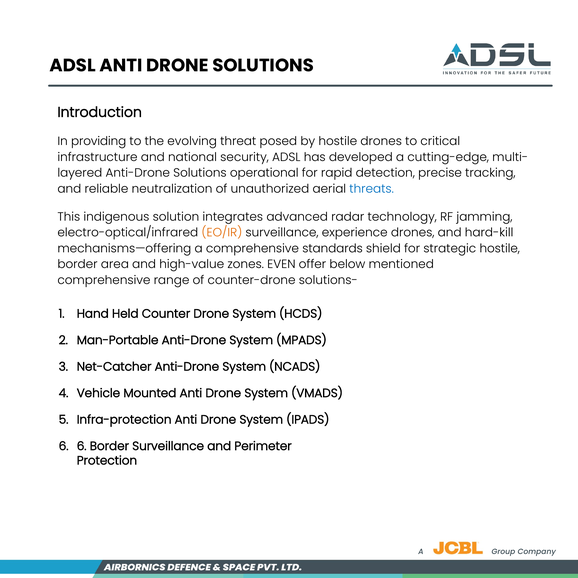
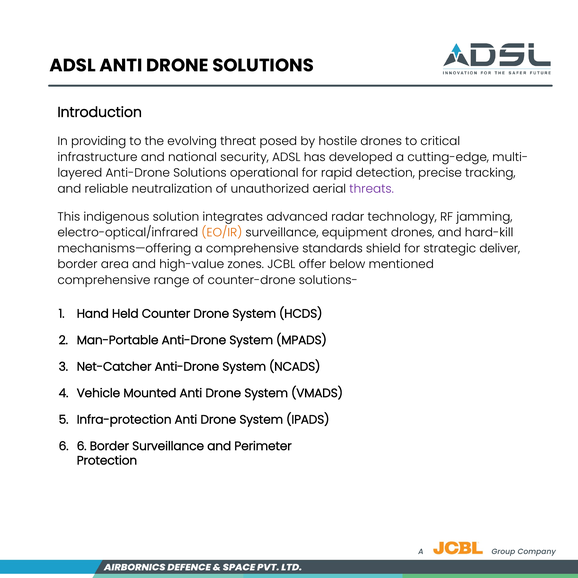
threats colour: blue -> purple (372, 189)
experience: experience -> equipment (355, 233)
strategic hostile: hostile -> deliver (500, 248)
EVEN: EVEN -> JCBL (281, 264)
